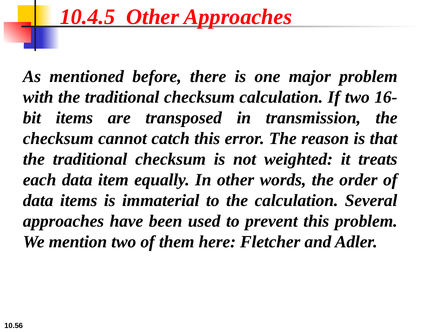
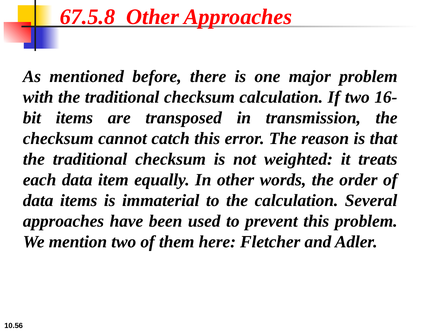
10.4.5: 10.4.5 -> 67.5.8 (87, 17)
